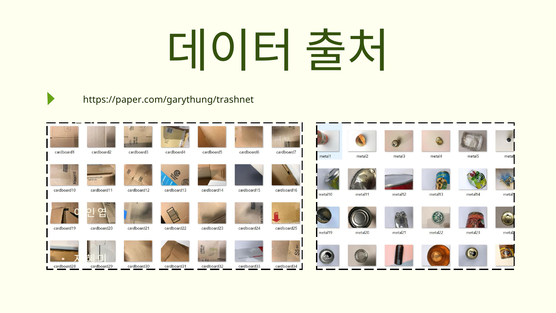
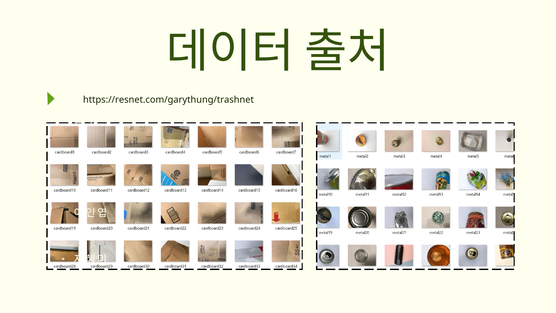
https://paper.com/garythung/trashnet: https://paper.com/garythung/trashnet -> https://resnet.com/garythung/trashnet (168, 100)
